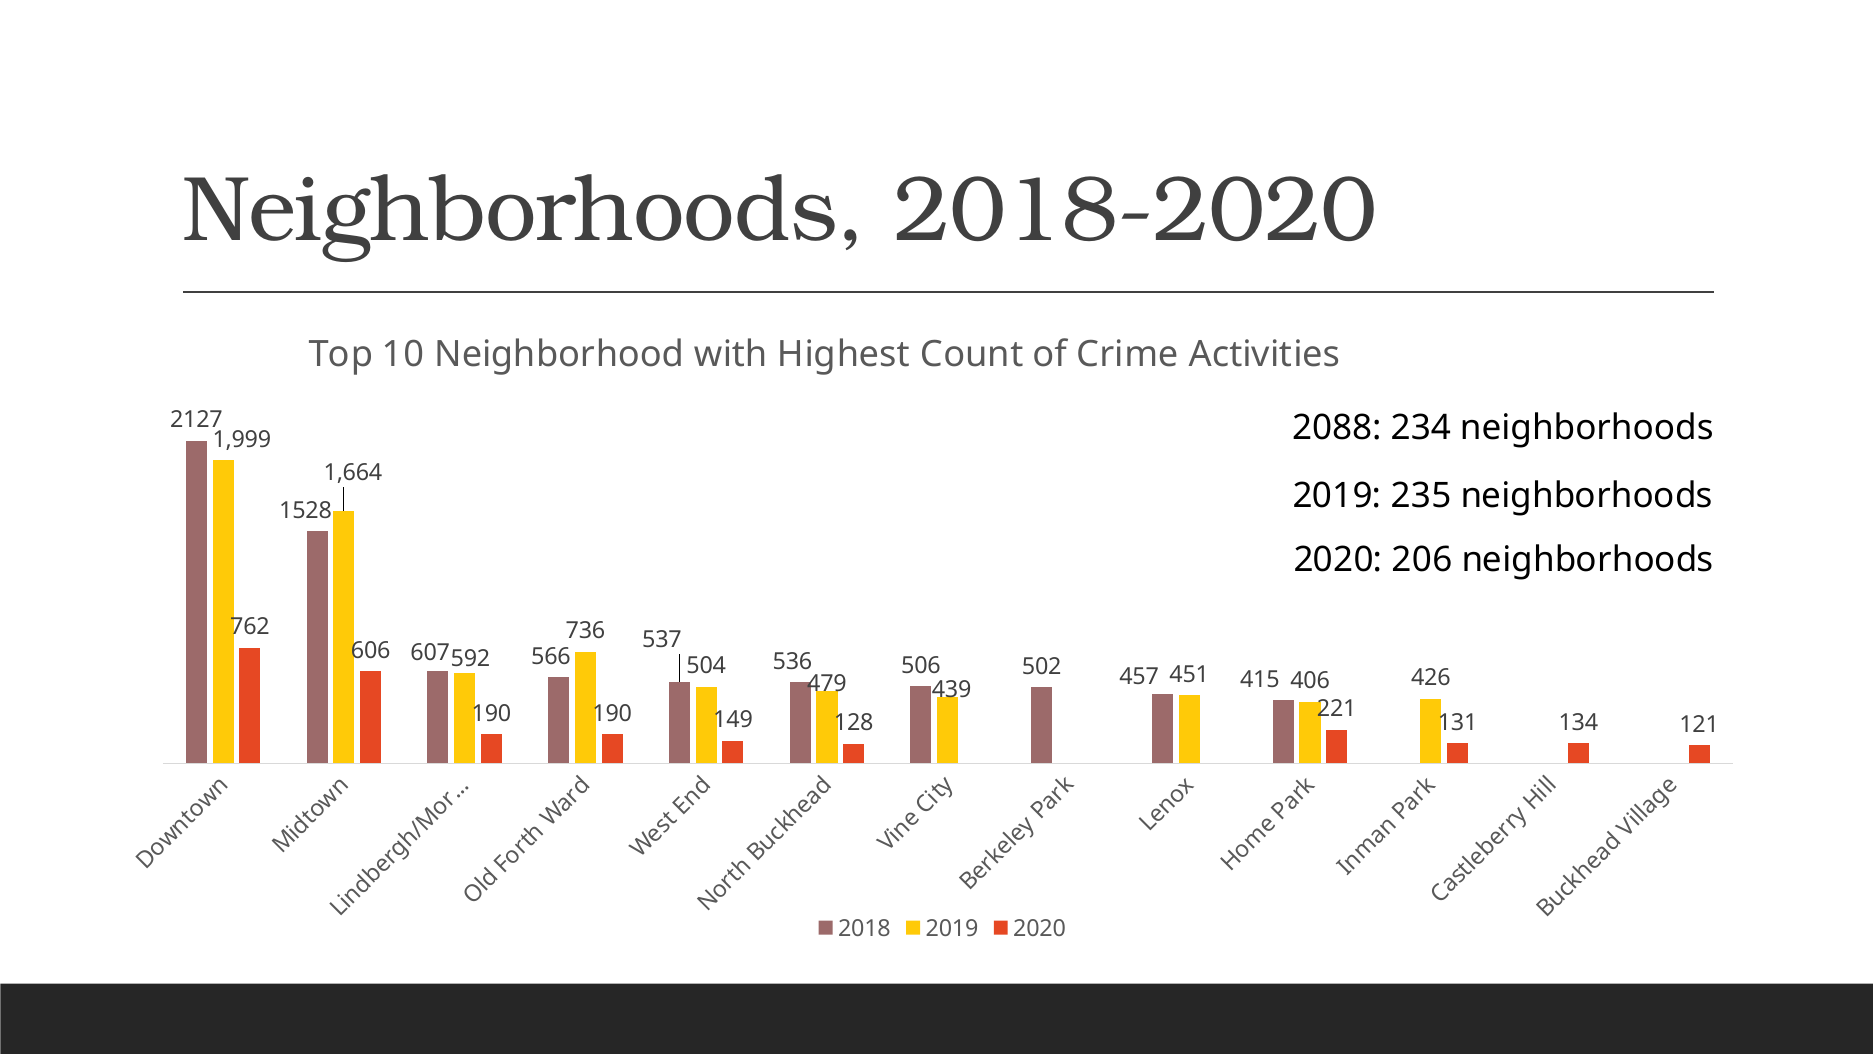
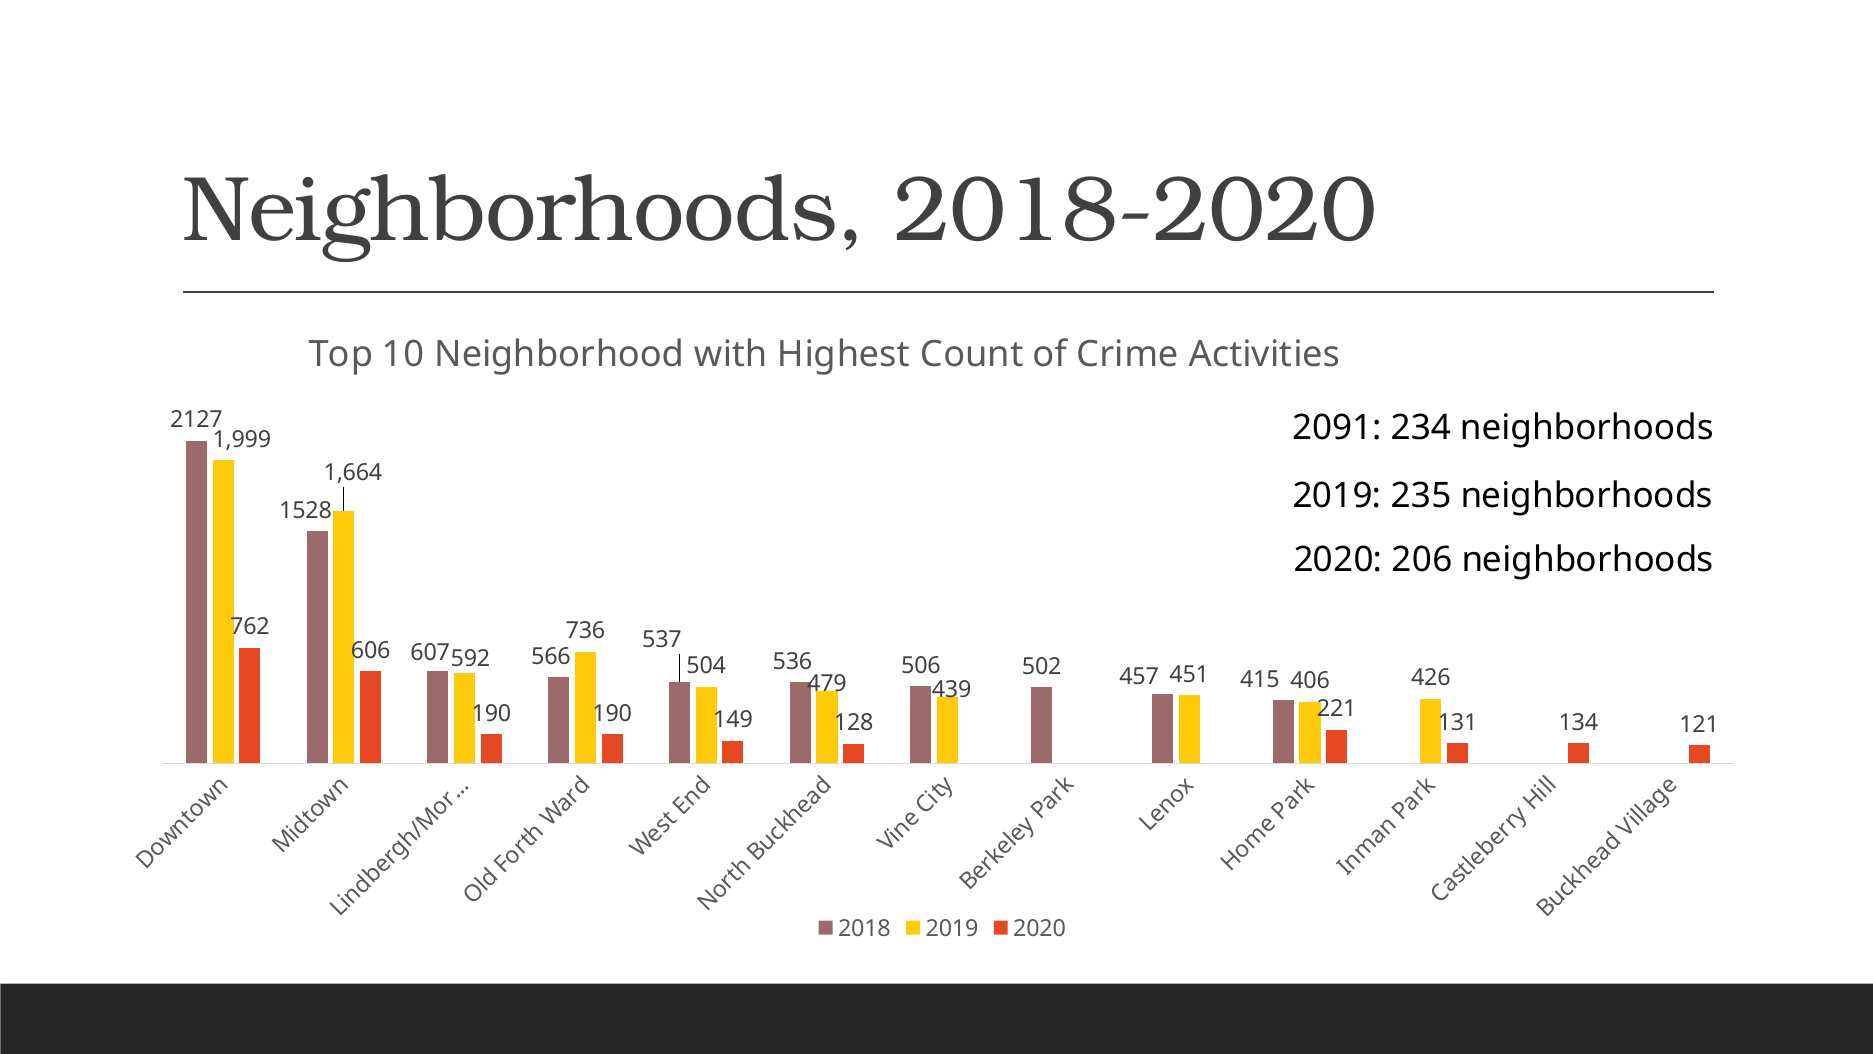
2088: 2088 -> 2091 (1337, 428)
